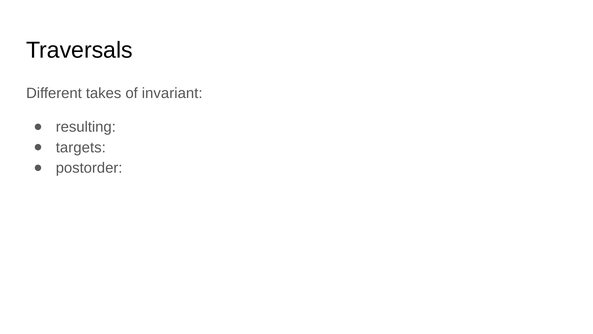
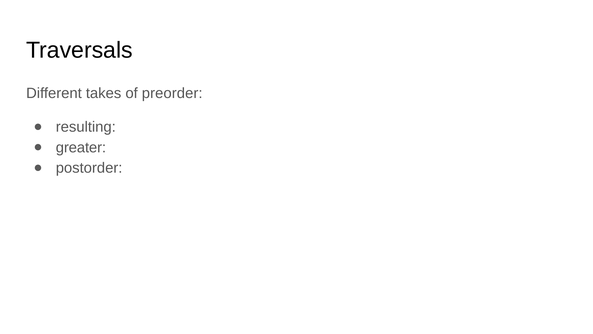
invariant: invariant -> preorder (172, 93)
targets: targets -> greater (81, 147)
